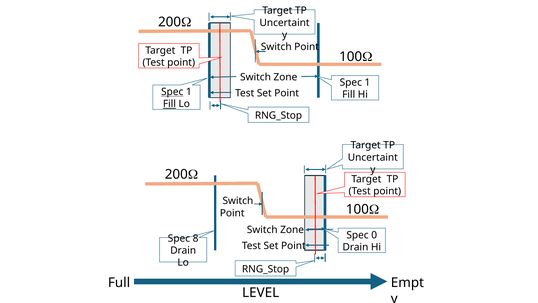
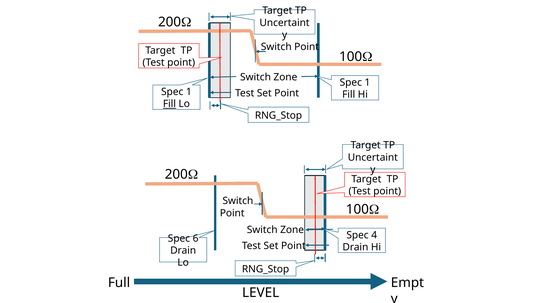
Spec underline: present -> none (172, 92)
0: 0 -> 4 (374, 235)
8: 8 -> 6 (196, 238)
